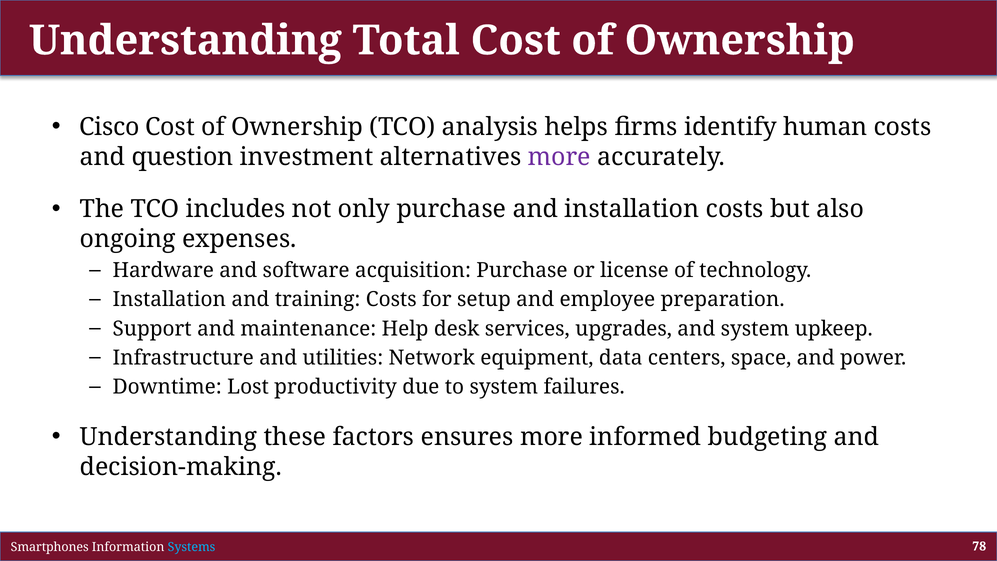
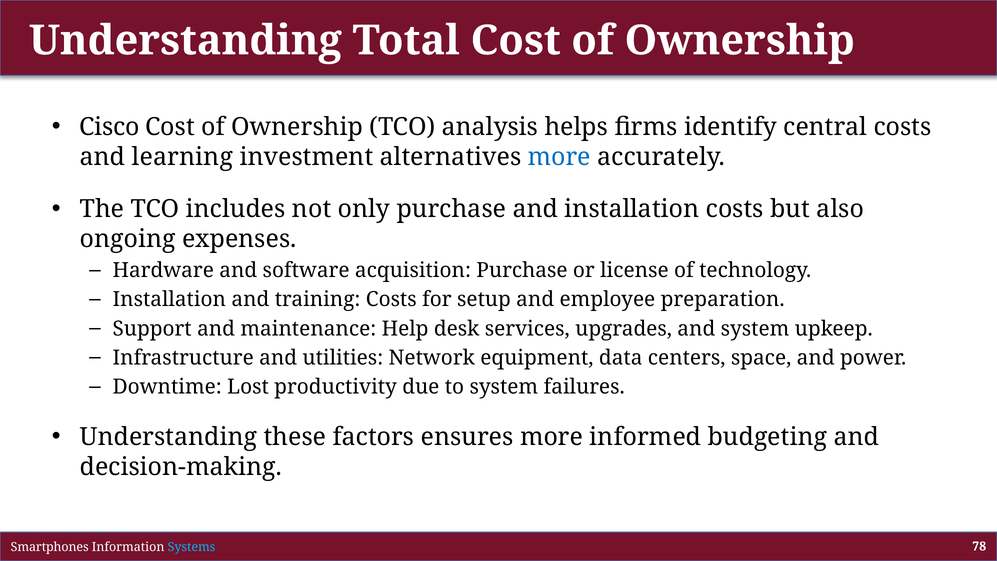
human: human -> central (825, 127)
question: question -> learning (182, 157)
more colour: purple -> blue (559, 157)
